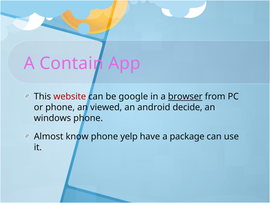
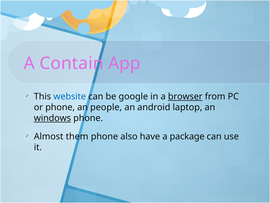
website colour: red -> blue (70, 96)
viewed: viewed -> people (106, 107)
decide: decide -> laptop (187, 107)
windows underline: none -> present (52, 118)
know: know -> them (77, 136)
yelp: yelp -> also (129, 136)
